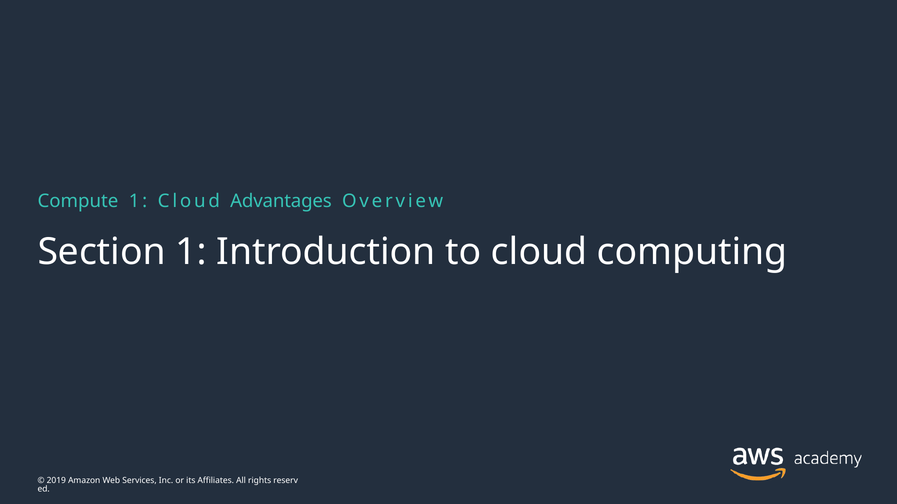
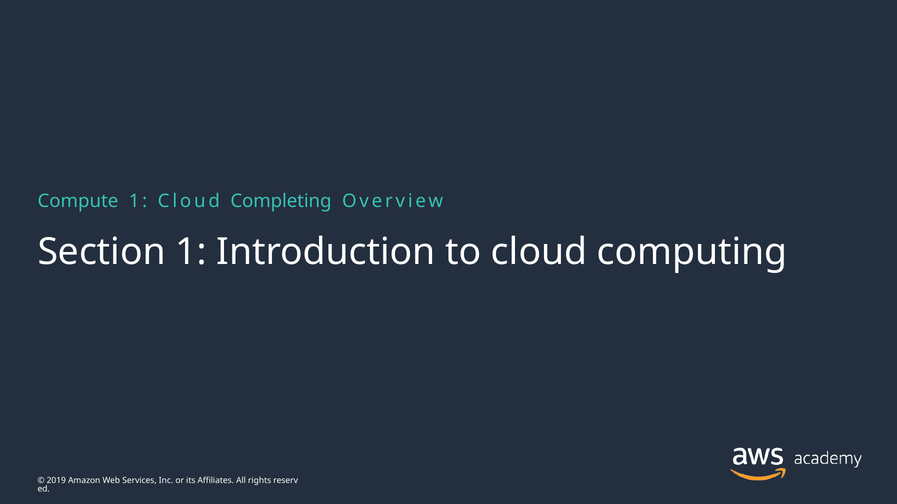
Advantages: Advantages -> Completing (281, 201)
